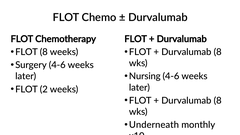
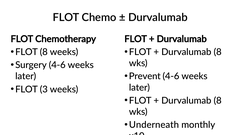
Nursing: Nursing -> Prevent (145, 76)
2: 2 -> 3 (44, 89)
